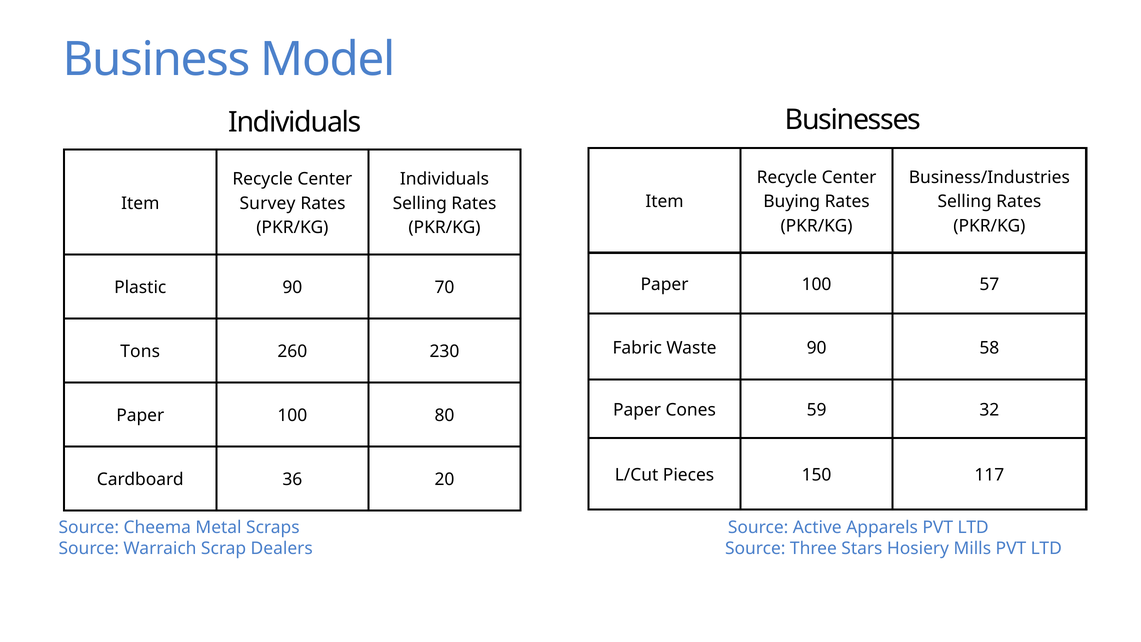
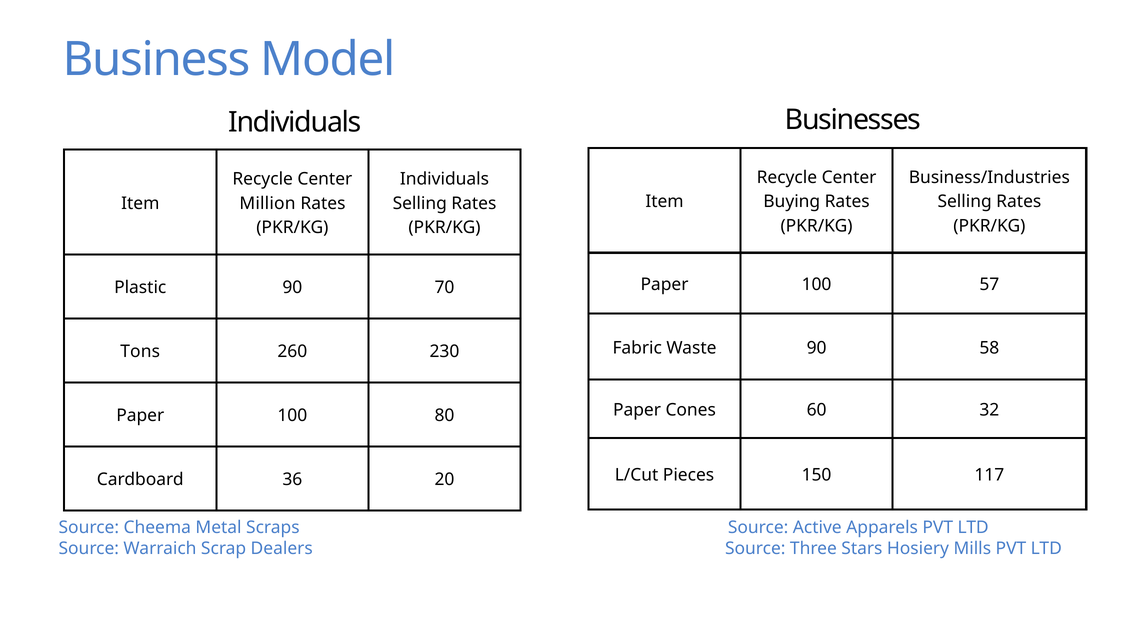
Survey: Survey -> Million (267, 203)
59: 59 -> 60 (817, 410)
